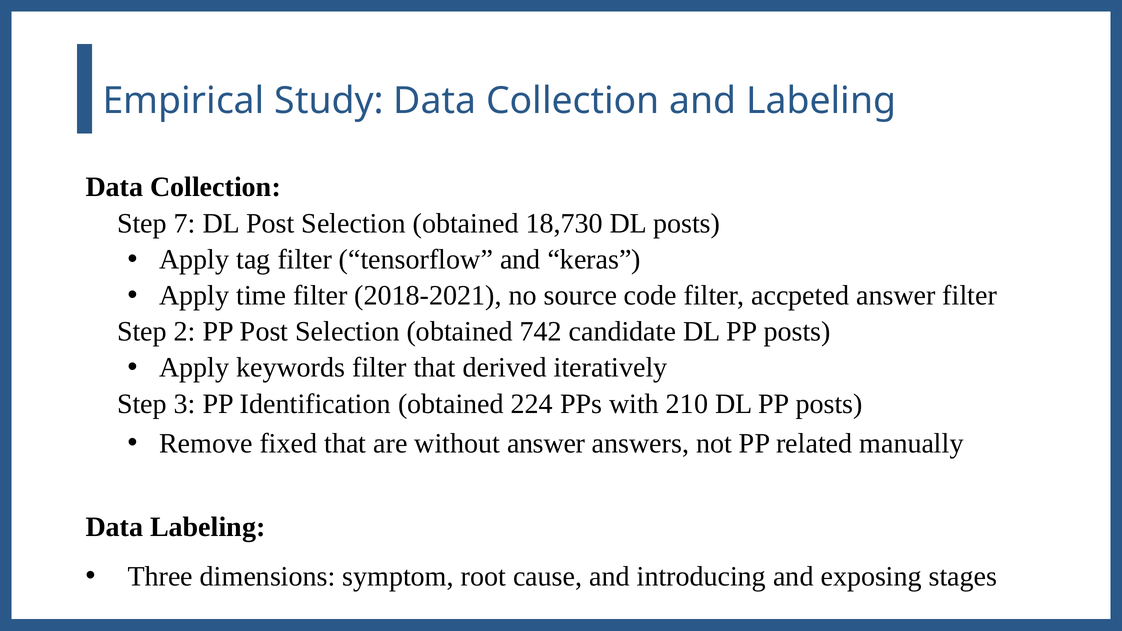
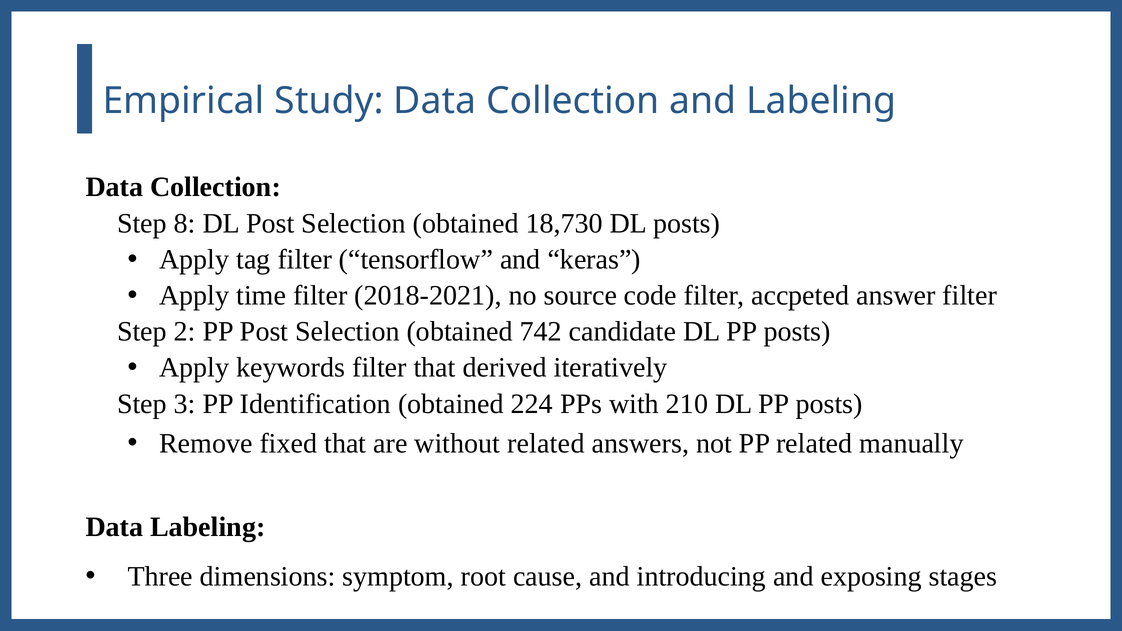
7: 7 -> 8 (185, 223)
without answer: answer -> related (546, 444)
